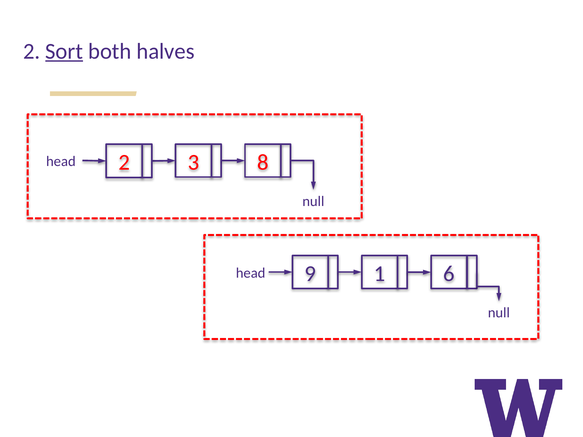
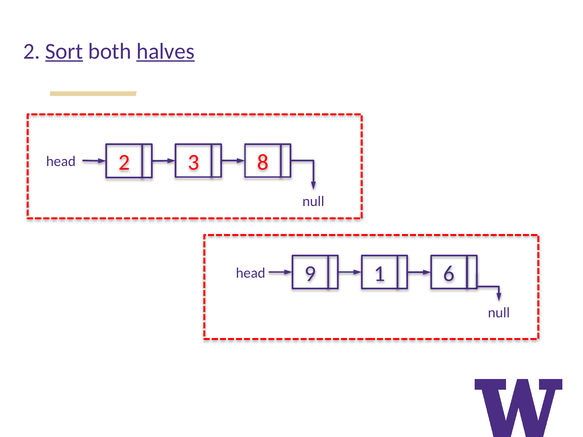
halves underline: none -> present (166, 51)
